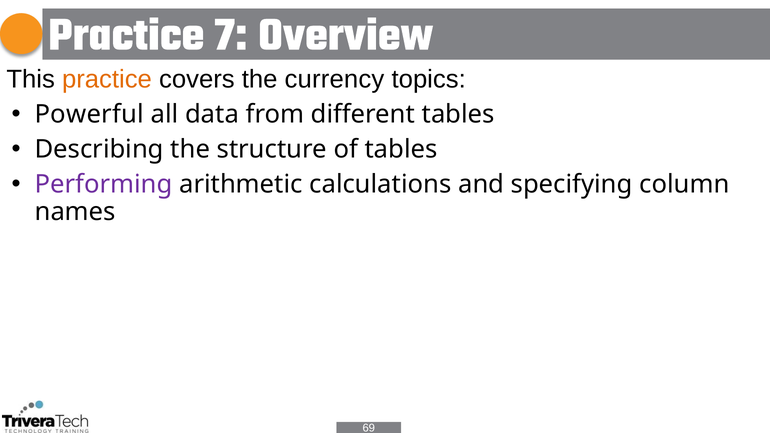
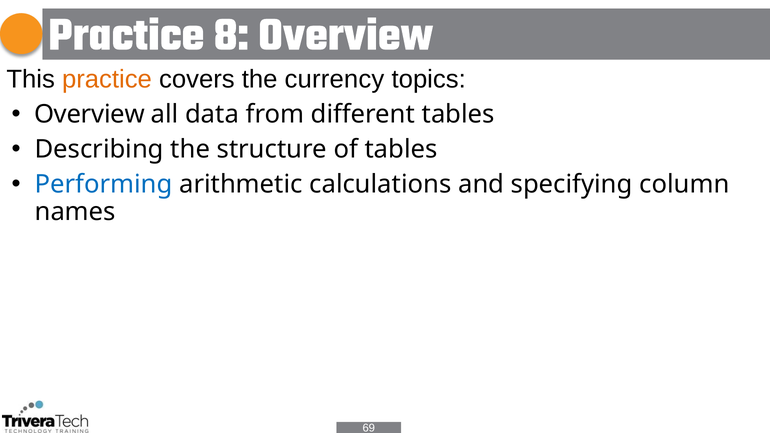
7: 7 -> 8 (231, 34)
Powerful: Powerful -> Overview (90, 114)
Performing colour: purple -> blue (104, 184)
